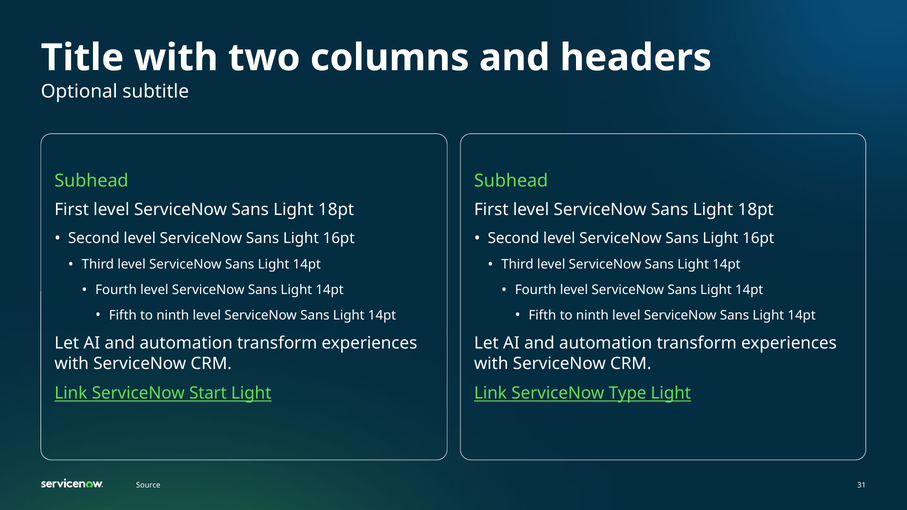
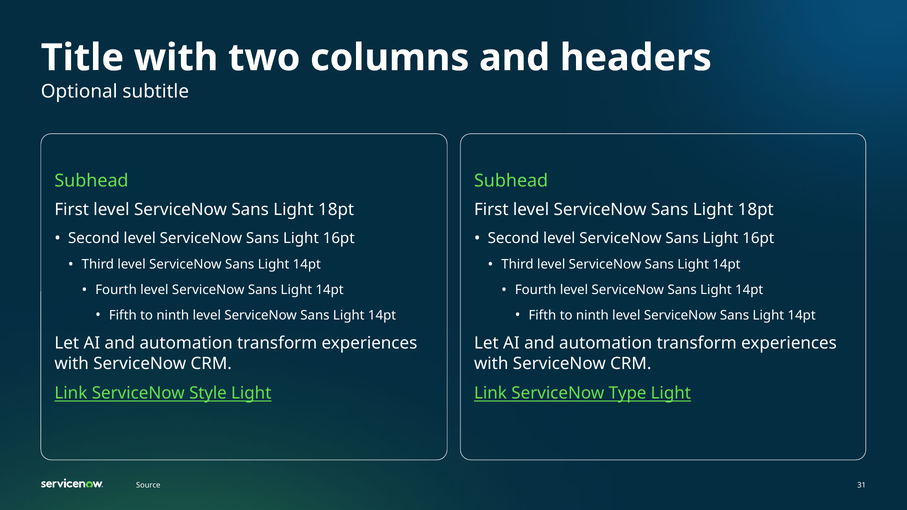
Start: Start -> Style (208, 394)
